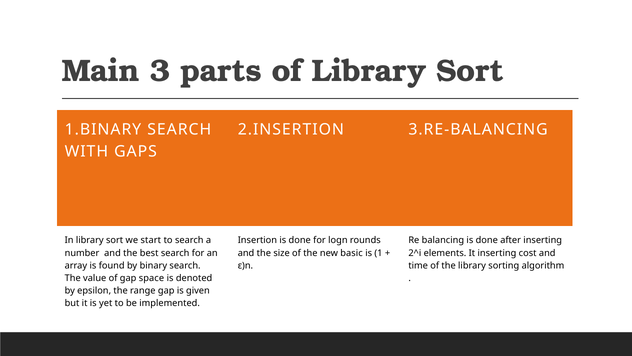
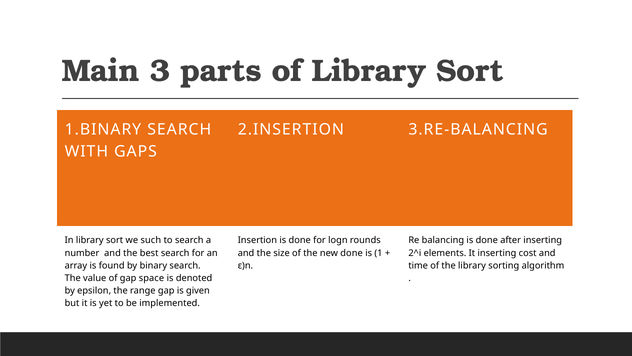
start: start -> such (151, 240)
new basic: basic -> done (352, 253)
